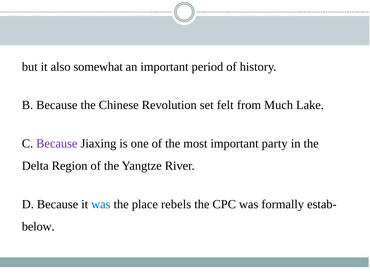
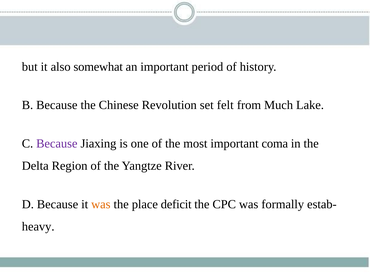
party: party -> coma (275, 143)
was colour: blue -> orange (101, 204)
rebels: rebels -> deficit (176, 204)
below: below -> heavy (38, 226)
